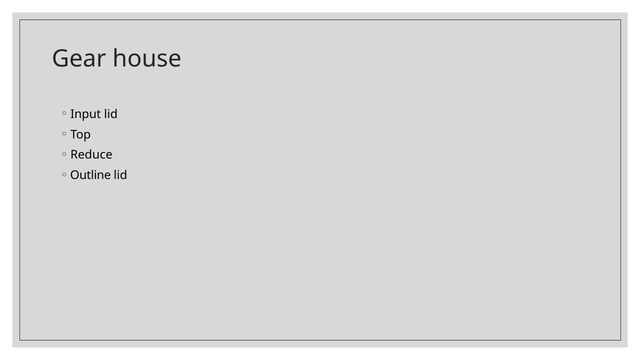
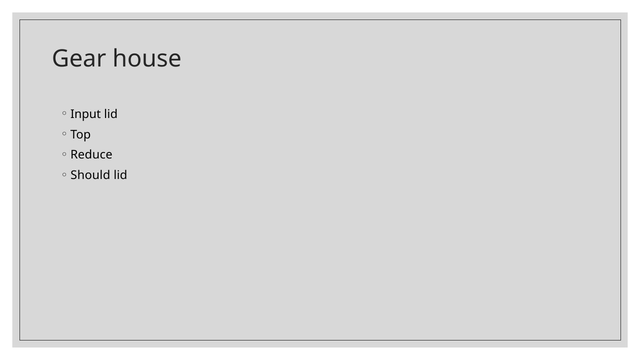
Outline: Outline -> Should (90, 175)
